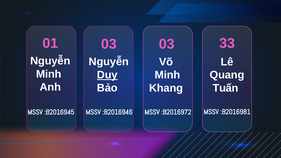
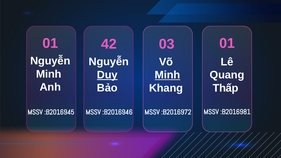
01 03: 03 -> 42 (109, 44)
03 33: 33 -> 01 (227, 43)
Minh underline: none -> present (168, 75)
Tuấn: Tuấn -> Thấp (226, 88)
